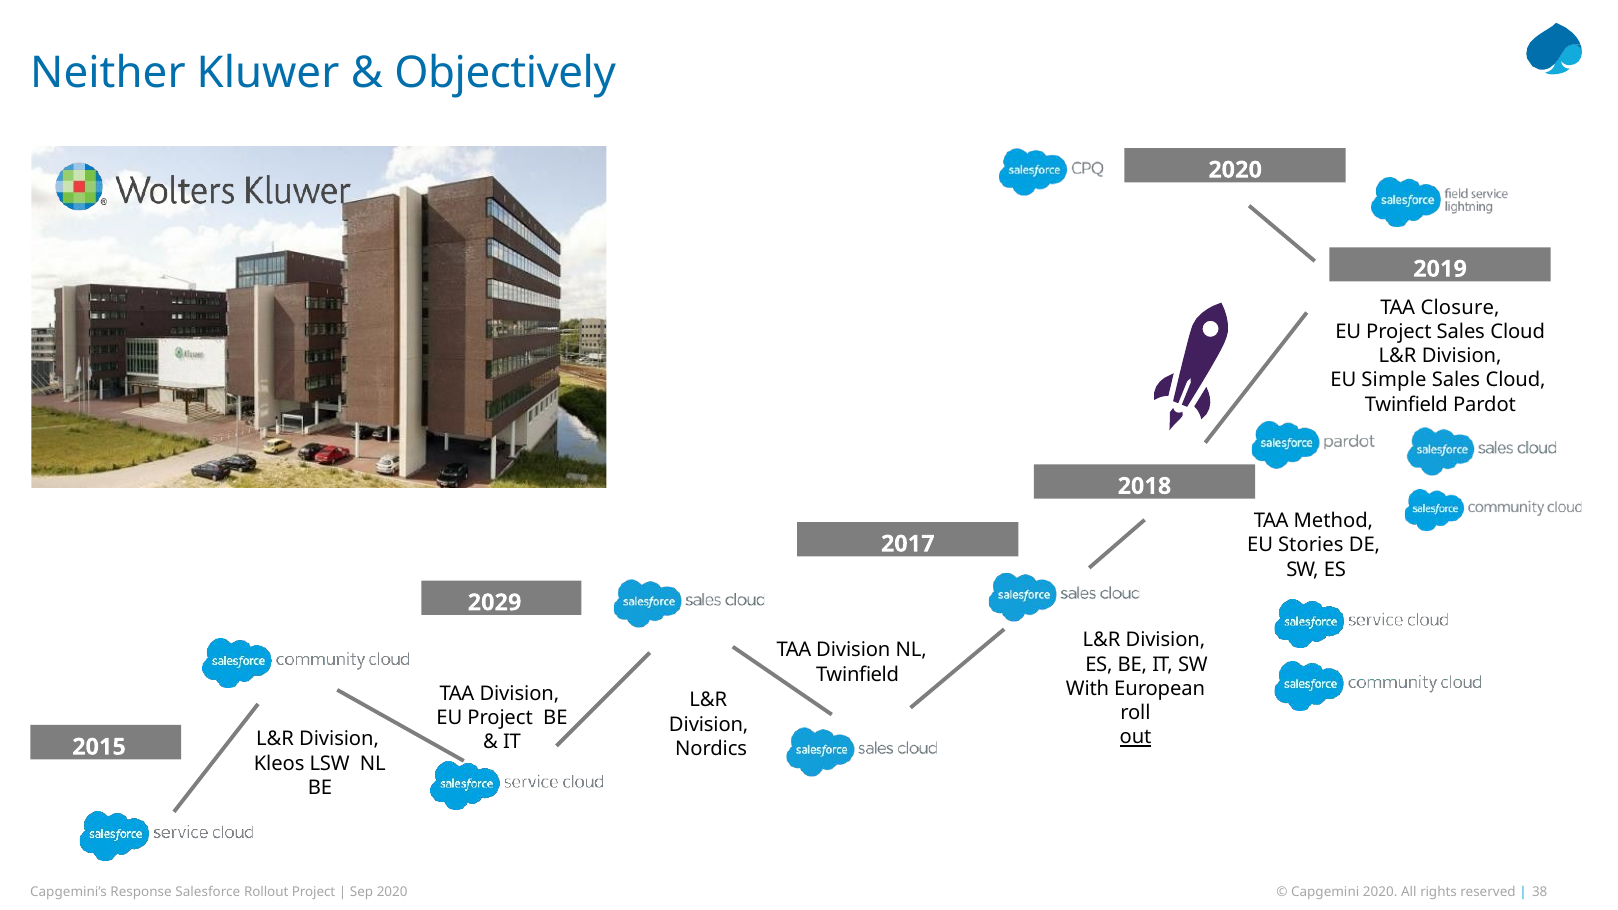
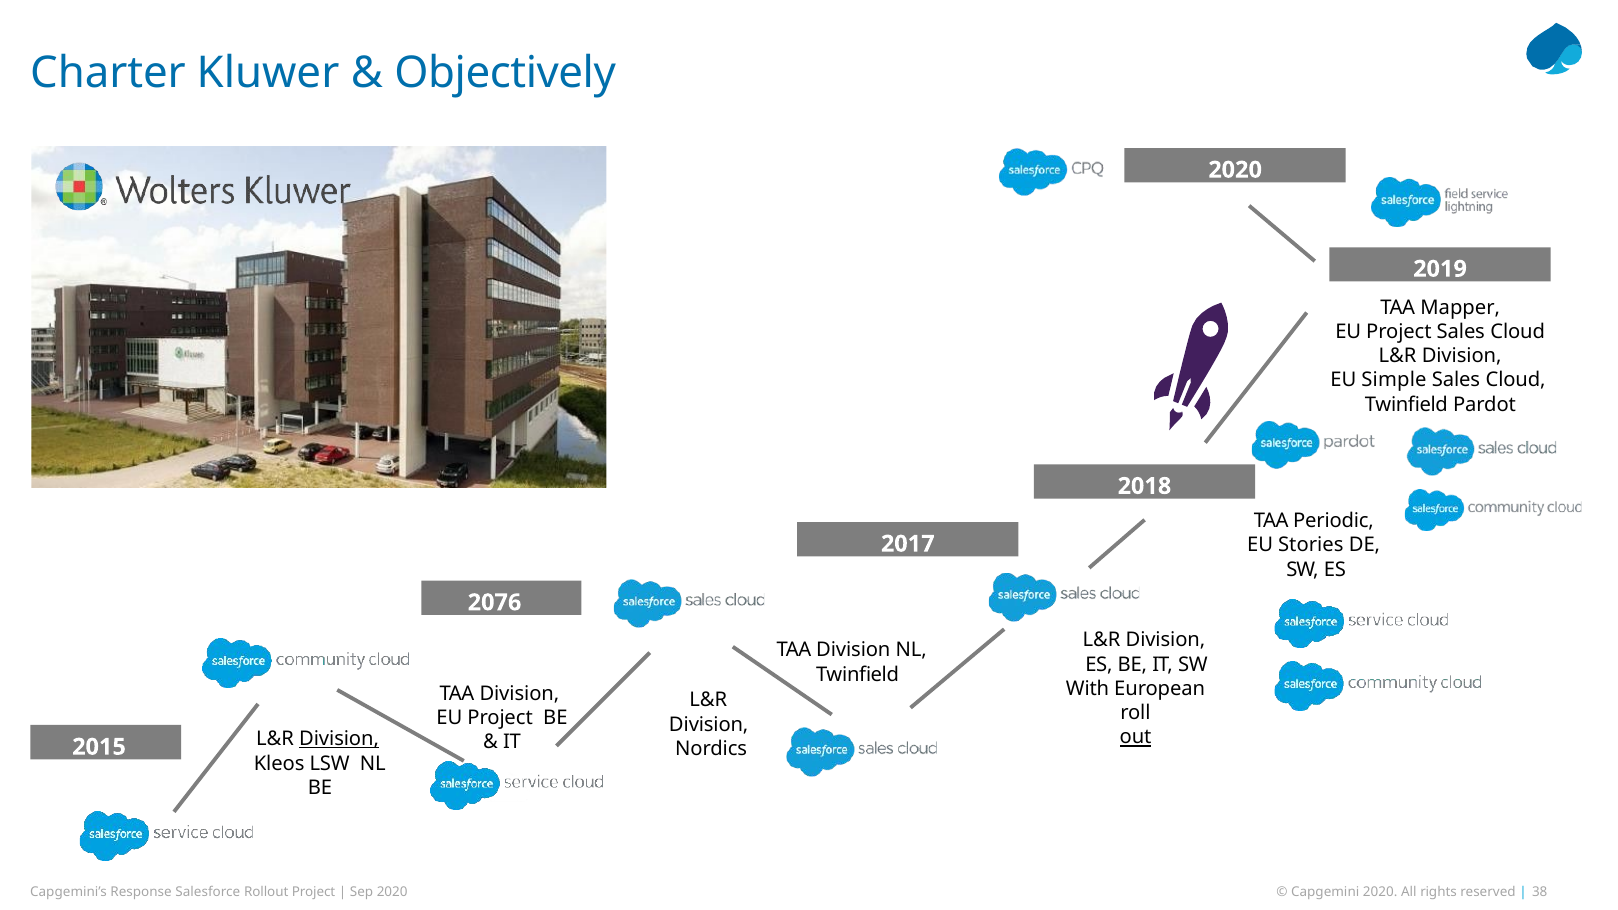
Neither: Neither -> Charter (108, 73)
Closure: Closure -> Mapper (1460, 308)
Method: Method -> Periodic (1333, 521)
2029: 2029 -> 2076 (495, 603)
Division underline: none -> present (339, 739)
